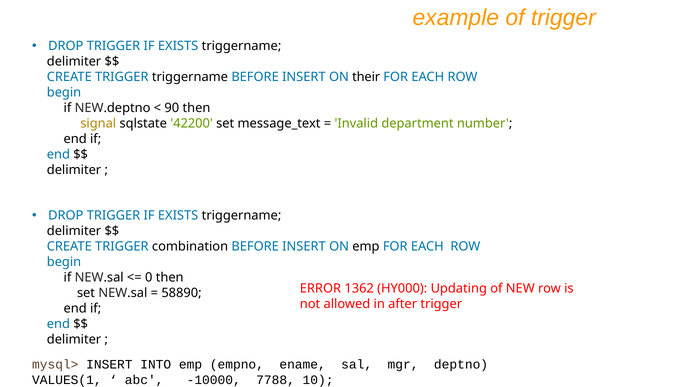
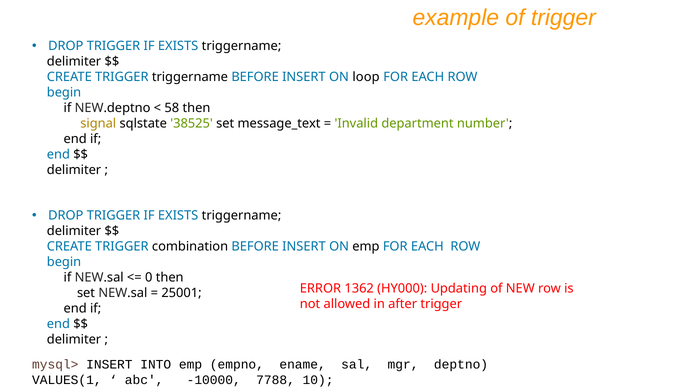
their: their -> loop (366, 77)
90: 90 -> 58 (172, 108)
42200: 42200 -> 38525 (192, 123)
58890: 58890 -> 25001 (182, 293)
